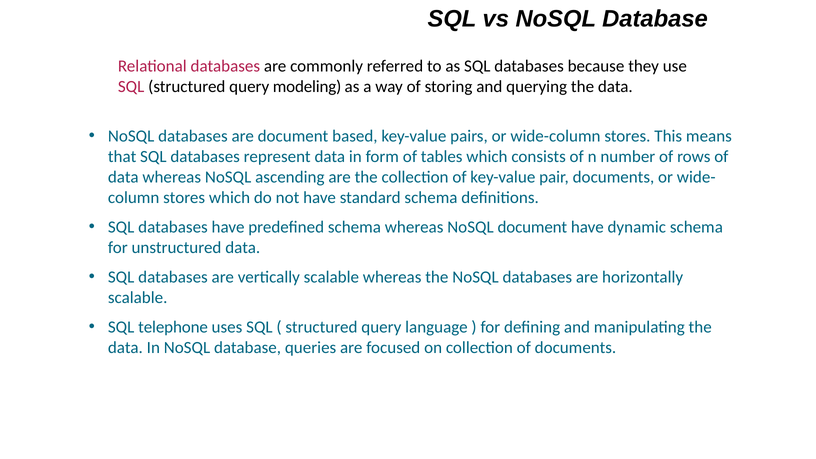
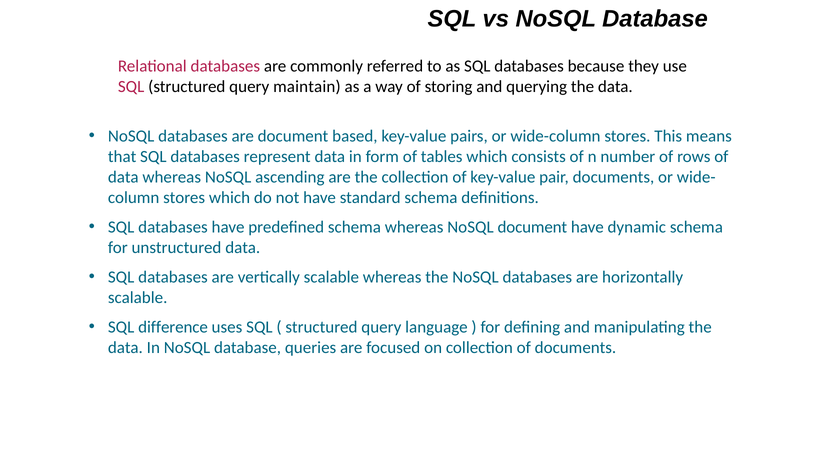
modeling: modeling -> maintain (307, 86)
telephone: telephone -> difference (173, 327)
